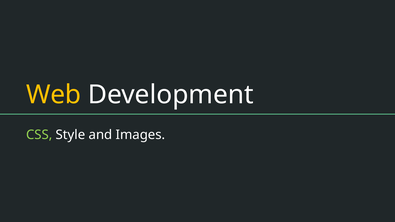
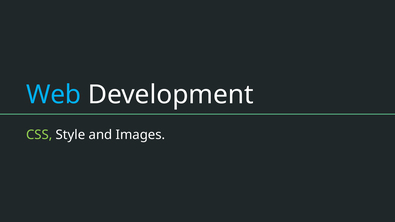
Web colour: yellow -> light blue (54, 95)
